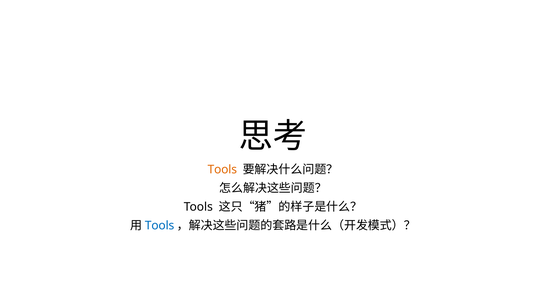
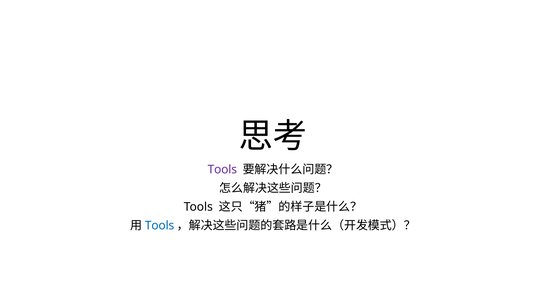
Tools colour: orange -> purple (222, 170)
